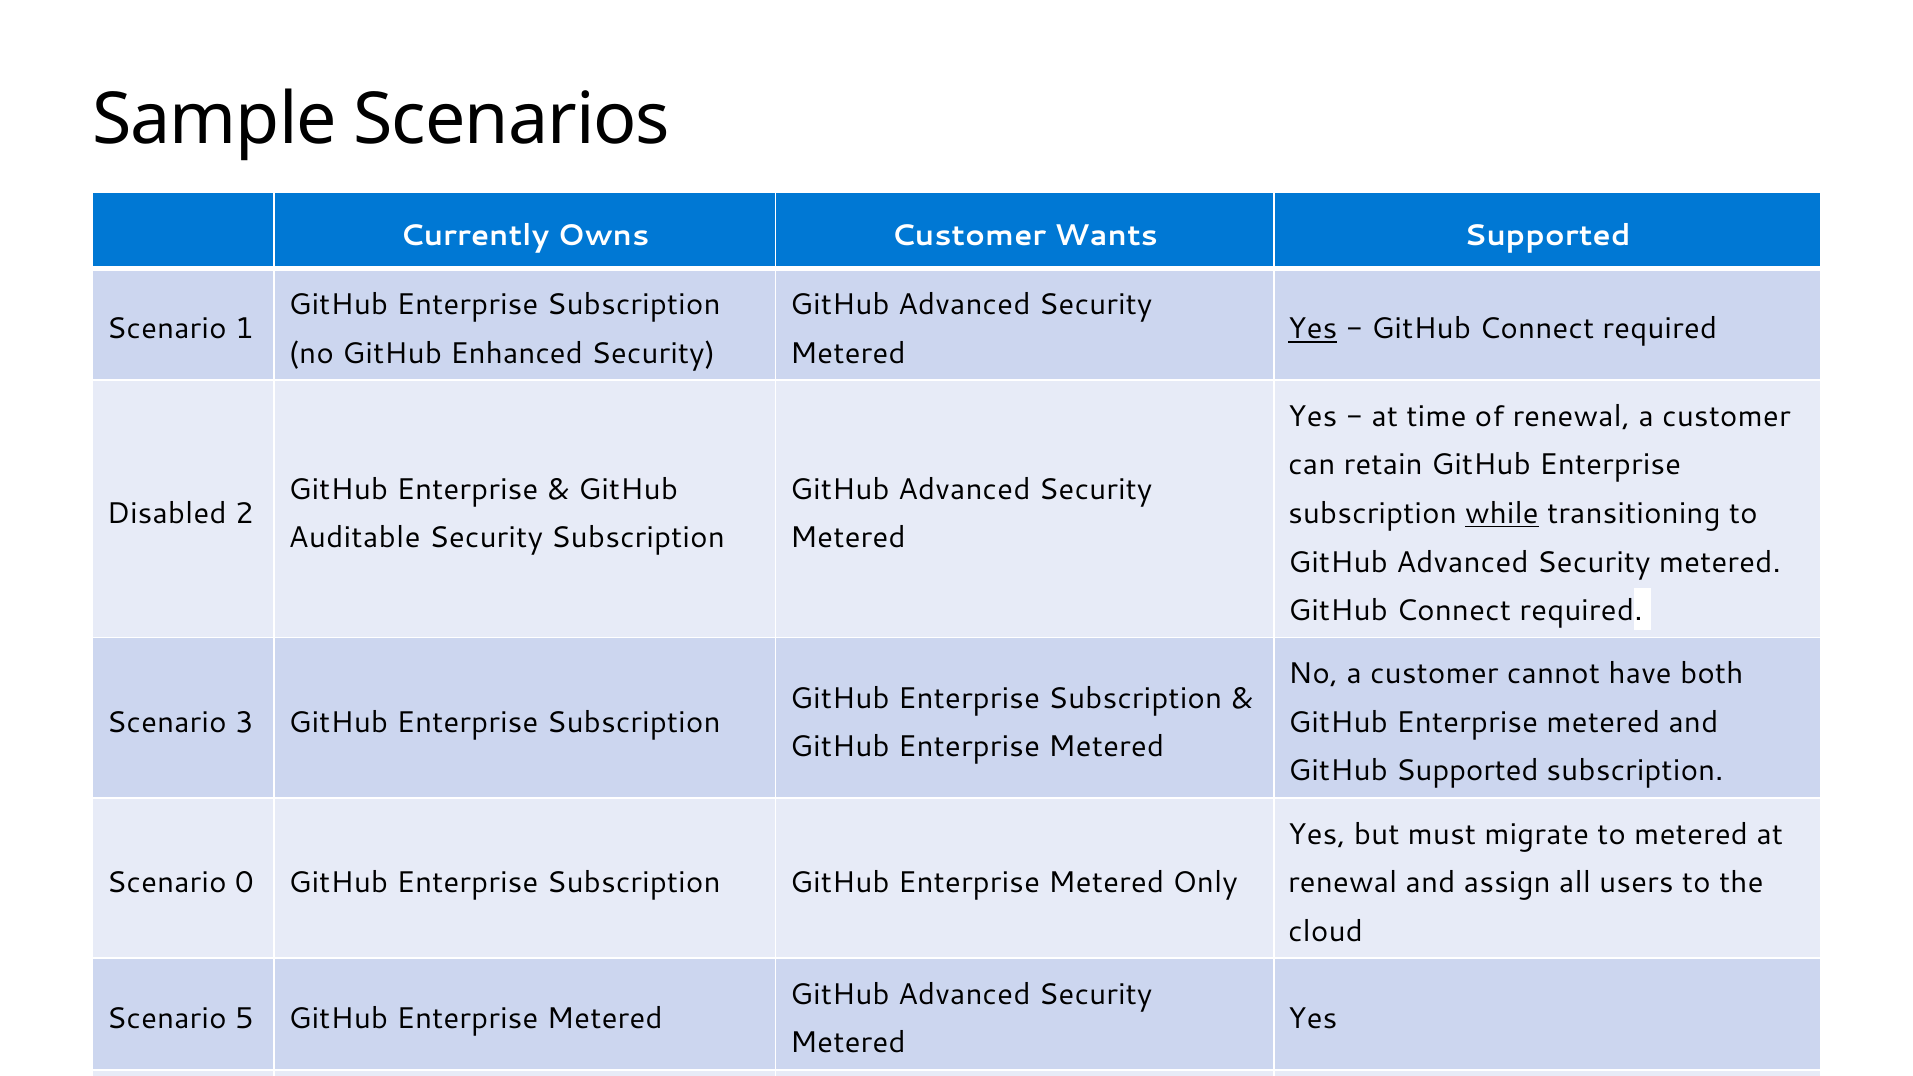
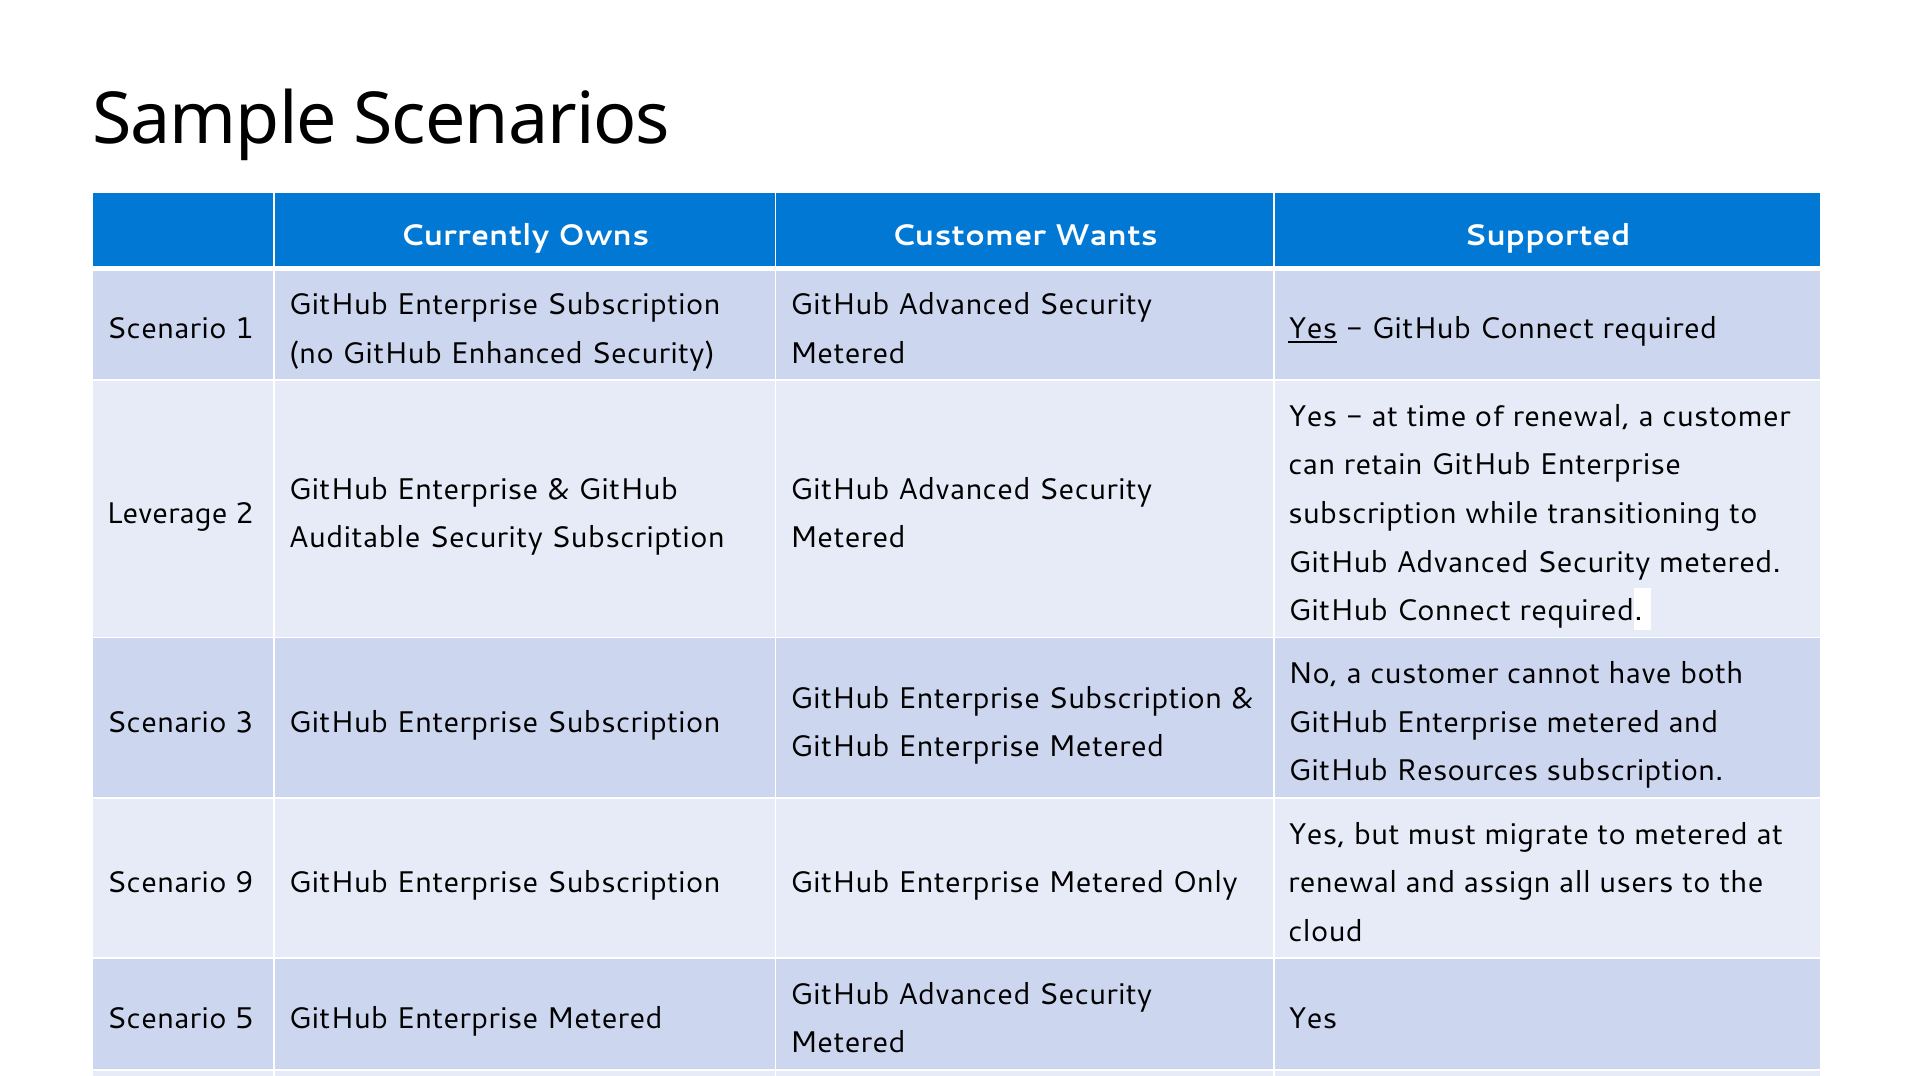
Disabled: Disabled -> Leverage (167, 514)
while underline: present -> none (1502, 514)
GitHub Supported: Supported -> Resources (1467, 771)
0: 0 -> 9 (244, 883)
